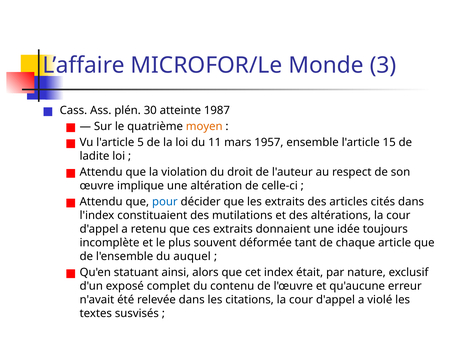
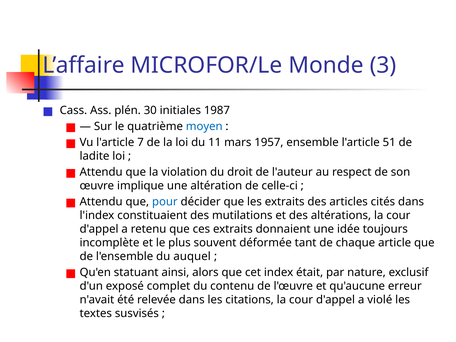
atteinte: atteinte -> initiales (180, 111)
moyen colour: orange -> blue (204, 127)
5: 5 -> 7 (141, 142)
15: 15 -> 51 (389, 142)
